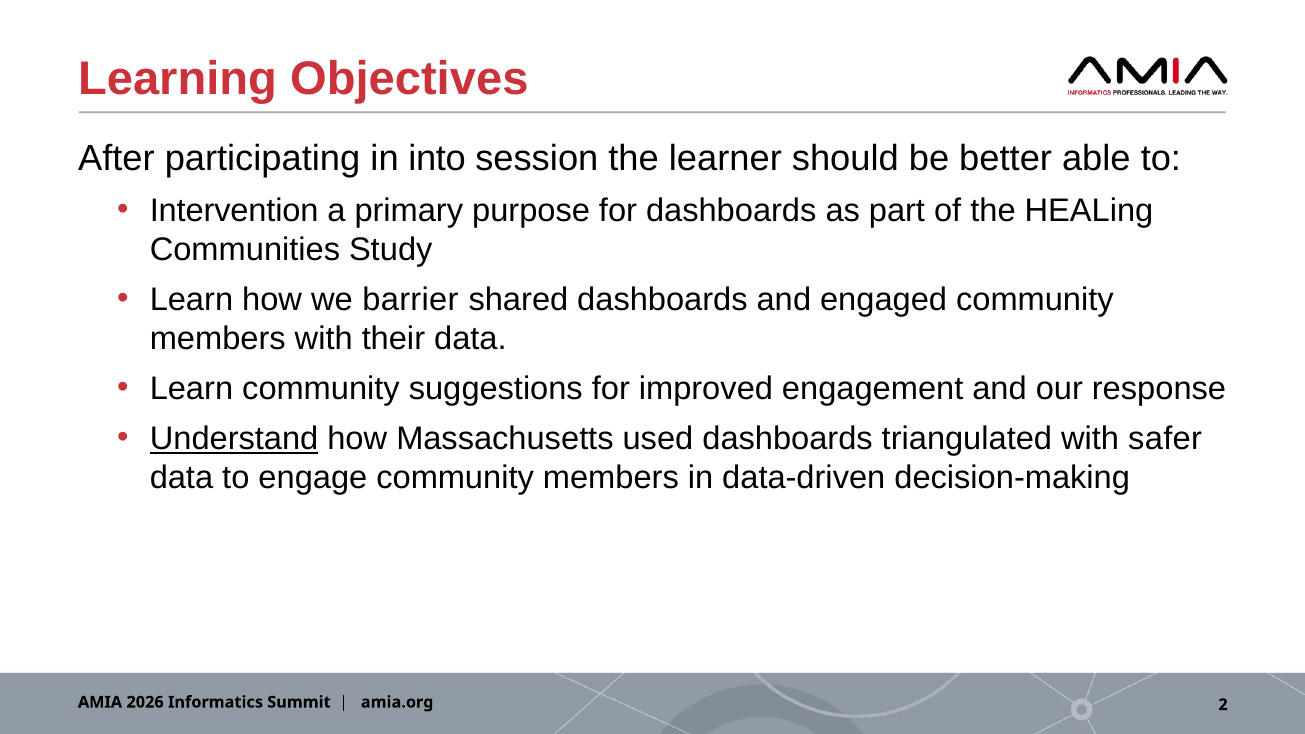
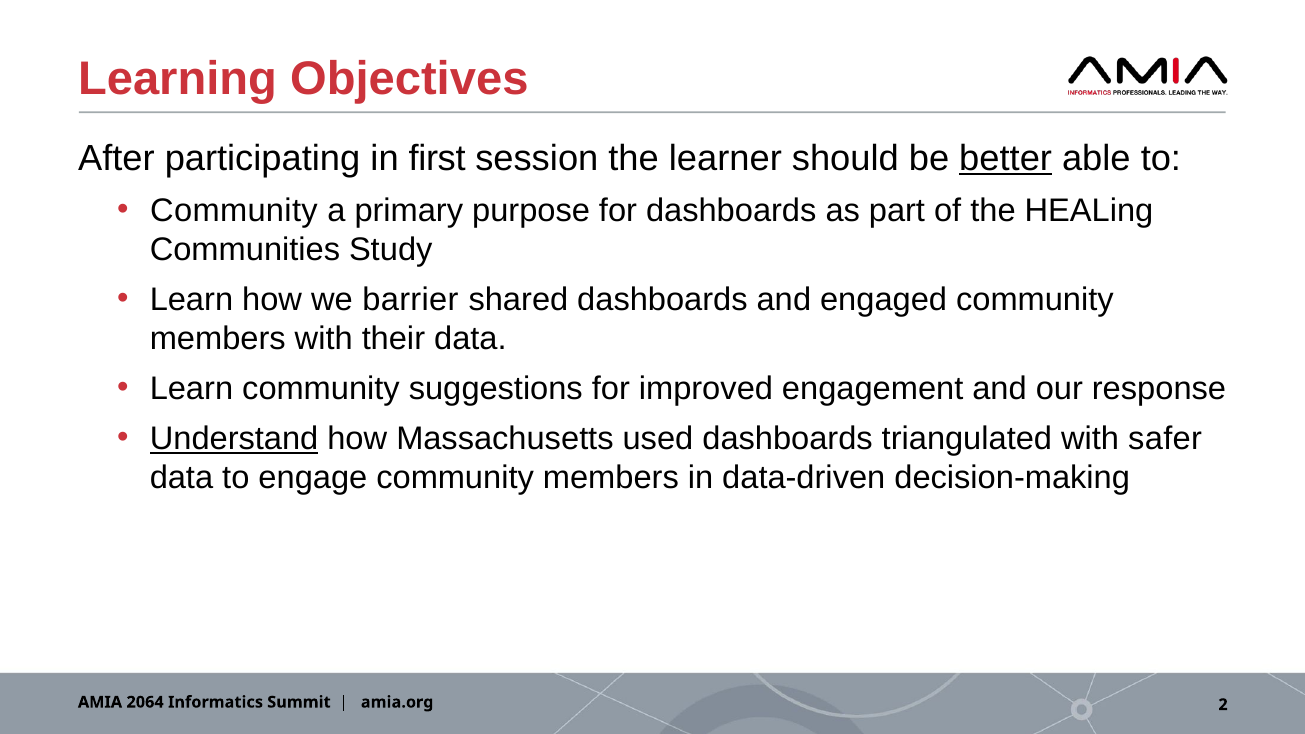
into: into -> first (437, 158)
better underline: none -> present (1006, 158)
Intervention: Intervention -> Community (234, 210)
2026: 2026 -> 2064 (145, 702)
